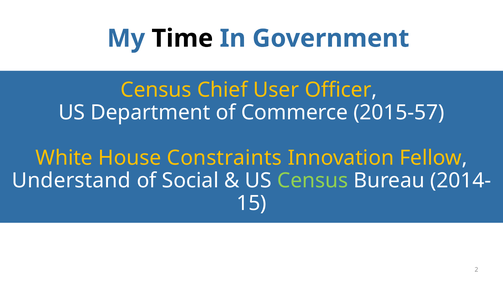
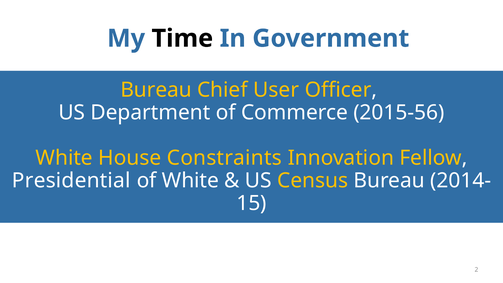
Census: Census -> Bureau (156, 90)
2015-57: 2015-57 -> 2015-56 (399, 113)
Understand: Understand -> Presidential (71, 181)
of Social: Social -> White (190, 181)
Census colour: light green -> yellow (313, 181)
